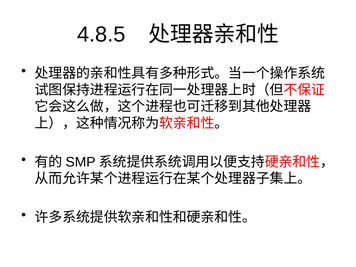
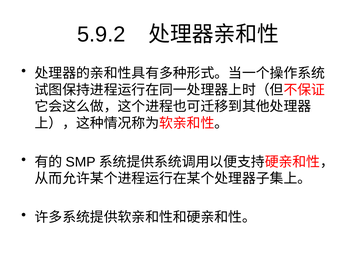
4.8.5: 4.8.5 -> 5.9.2 (101, 34)
